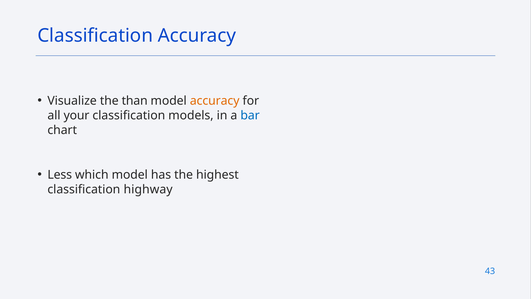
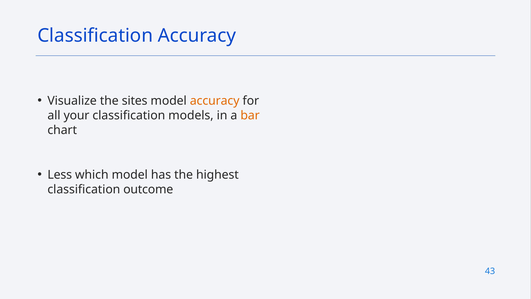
than: than -> sites (135, 101)
bar colour: blue -> orange (250, 115)
highway: highway -> outcome (148, 189)
